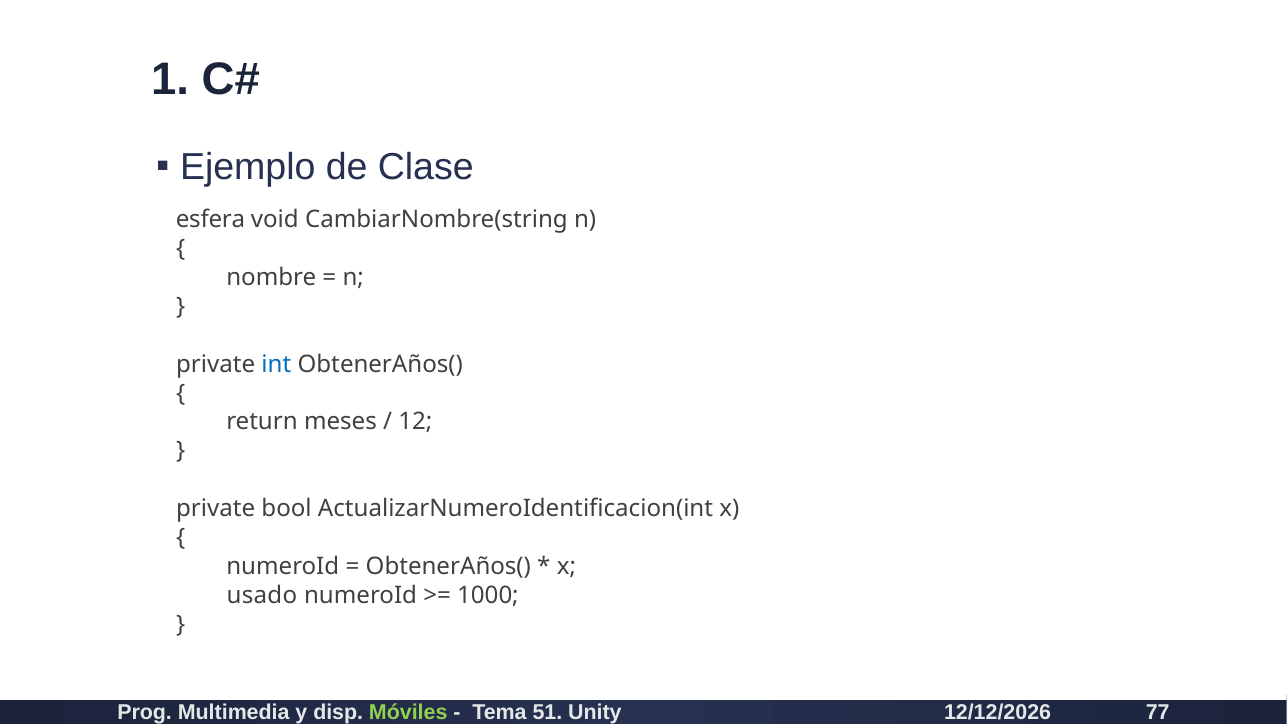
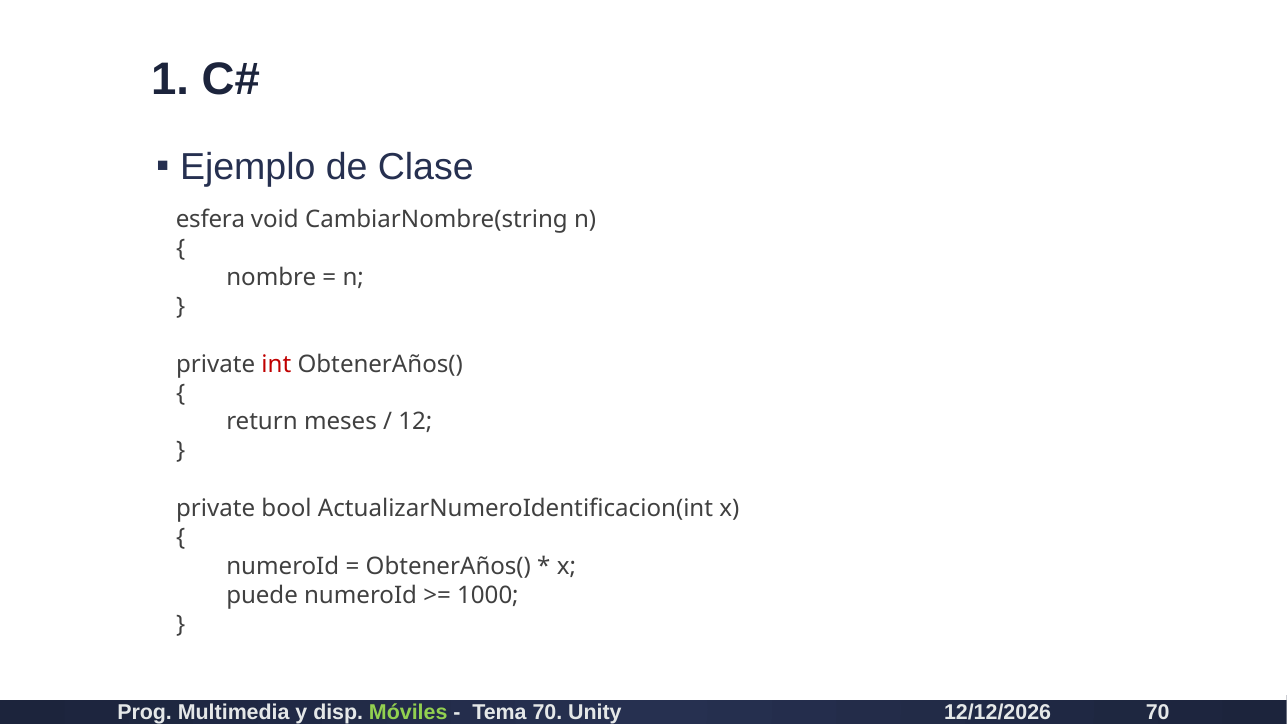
int colour: blue -> red (276, 364)
usado: usado -> puede (262, 596)
Tema 51: 51 -> 70 (547, 712)
77: 77 -> 70 (1158, 713)
